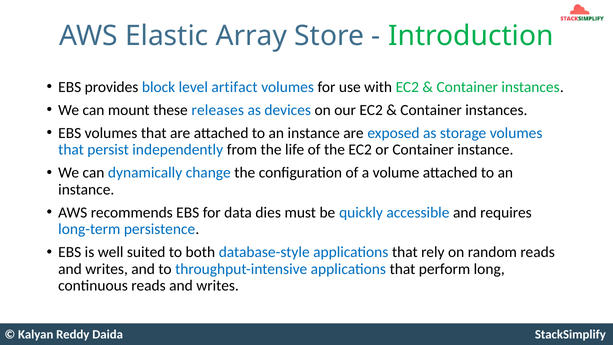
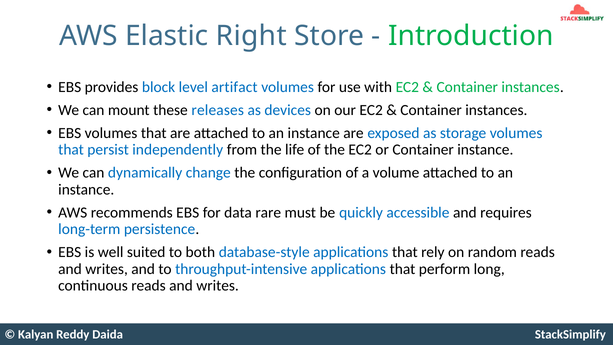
Array: Array -> Right (251, 36)
dies: dies -> rare (268, 212)
